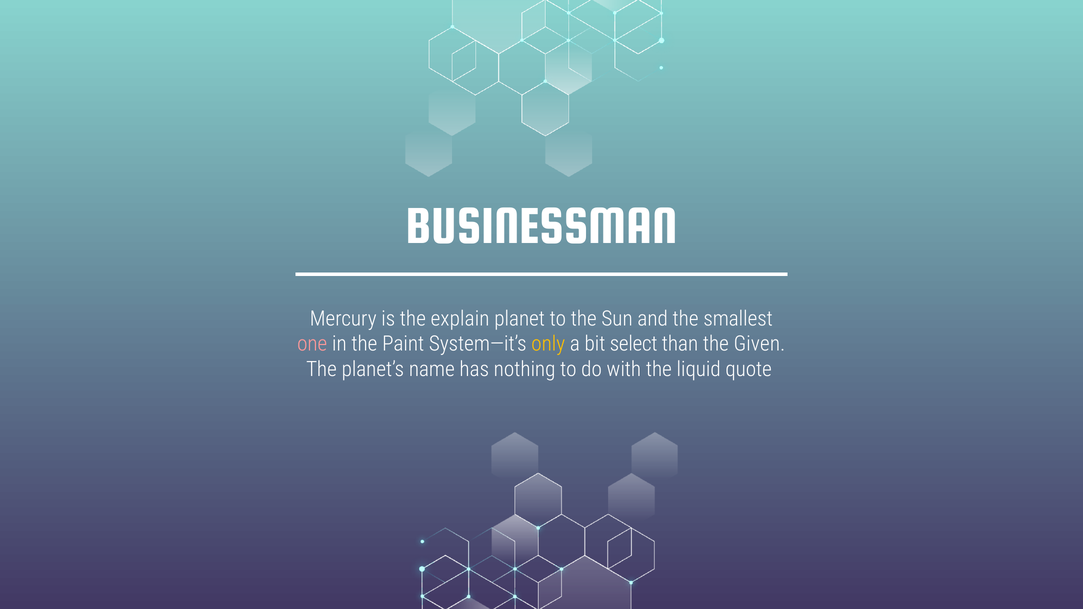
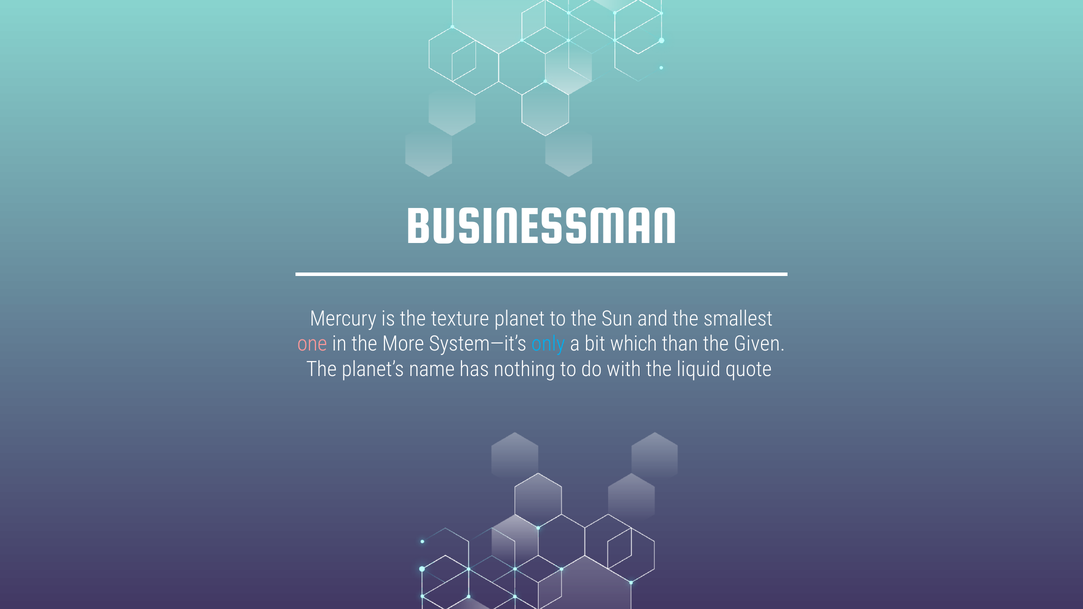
explain: explain -> texture (460, 319)
Paint: Paint -> More (403, 344)
only colour: yellow -> light blue (548, 344)
select: select -> which (634, 344)
